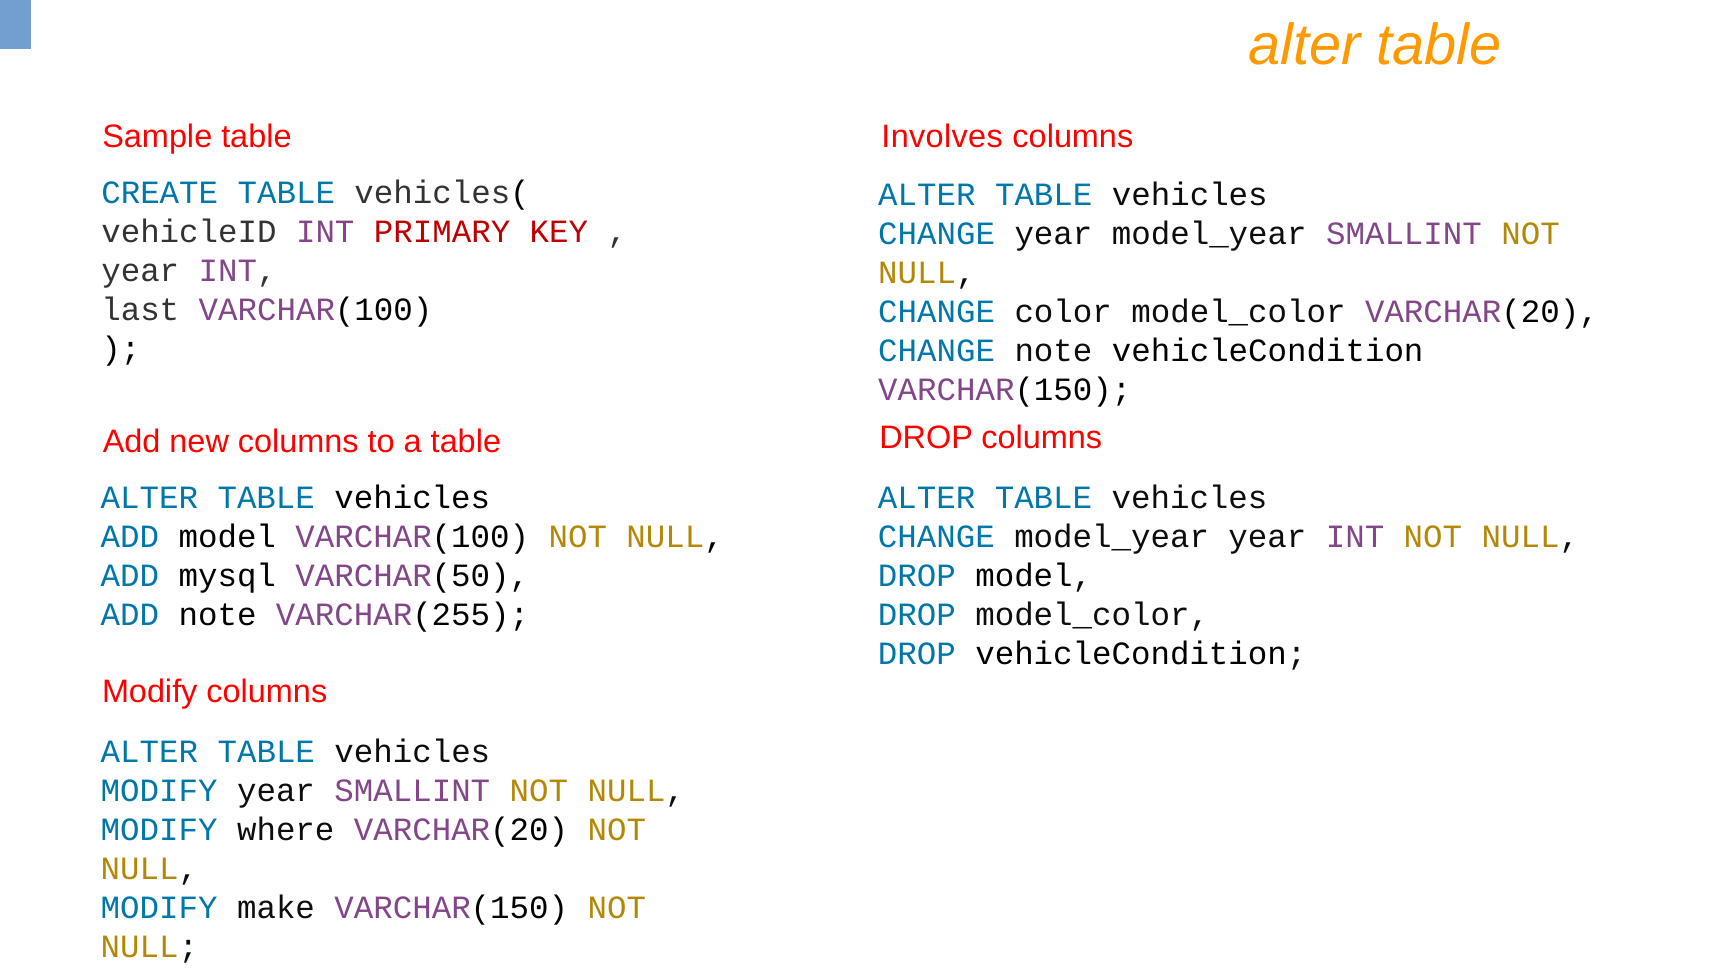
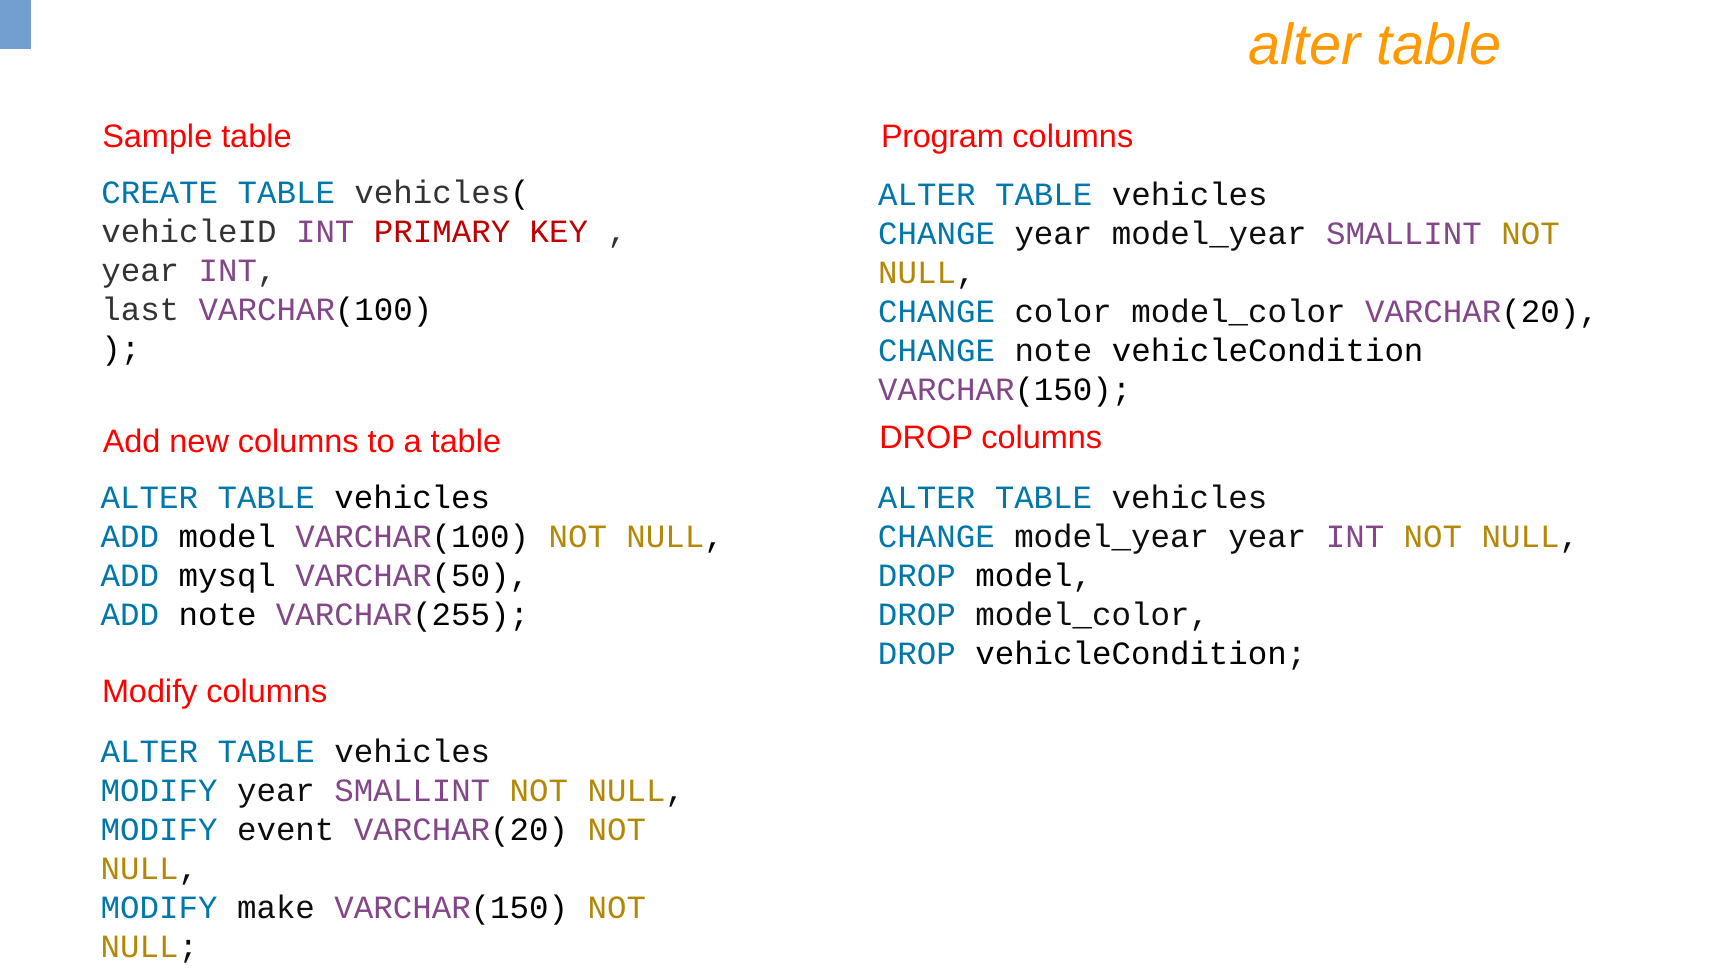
Involves: Involves -> Program (942, 137)
where: where -> event (286, 830)
